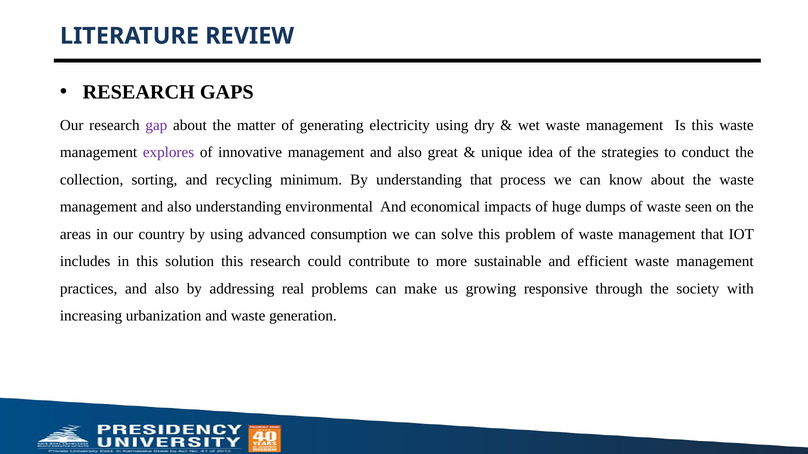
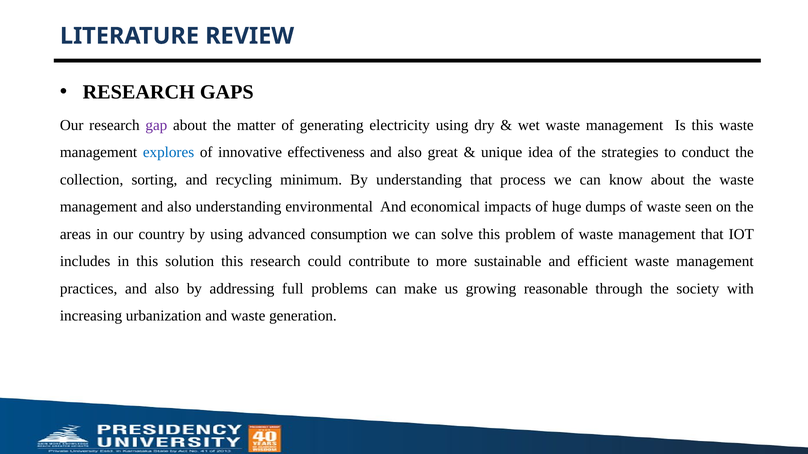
explores colour: purple -> blue (169, 153)
innovative management: management -> effectiveness (326, 153)
real: real -> full (293, 289)
responsive: responsive -> reasonable (556, 289)
